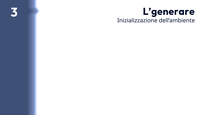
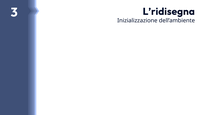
L’generare: L’generare -> L’ridisegna (169, 12)
